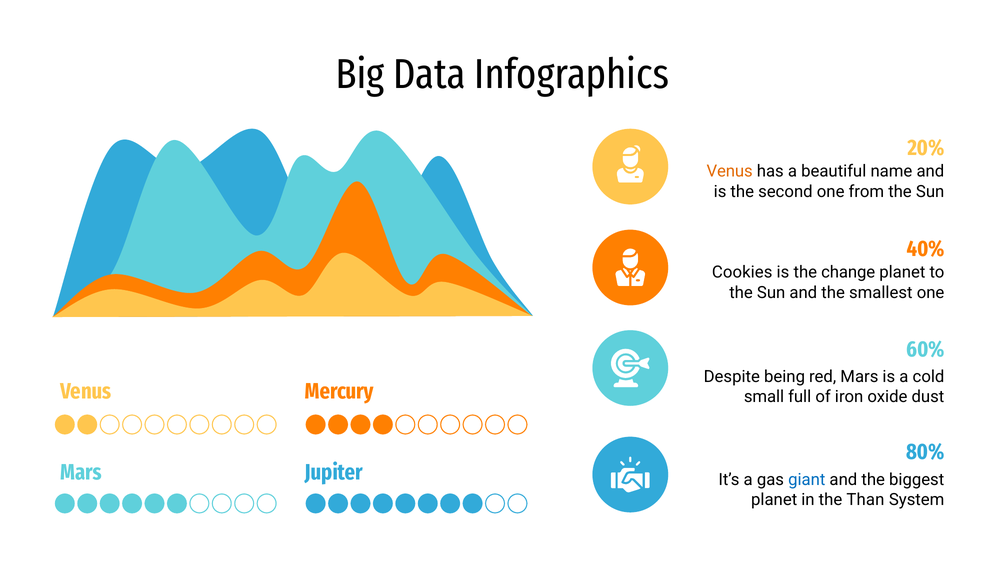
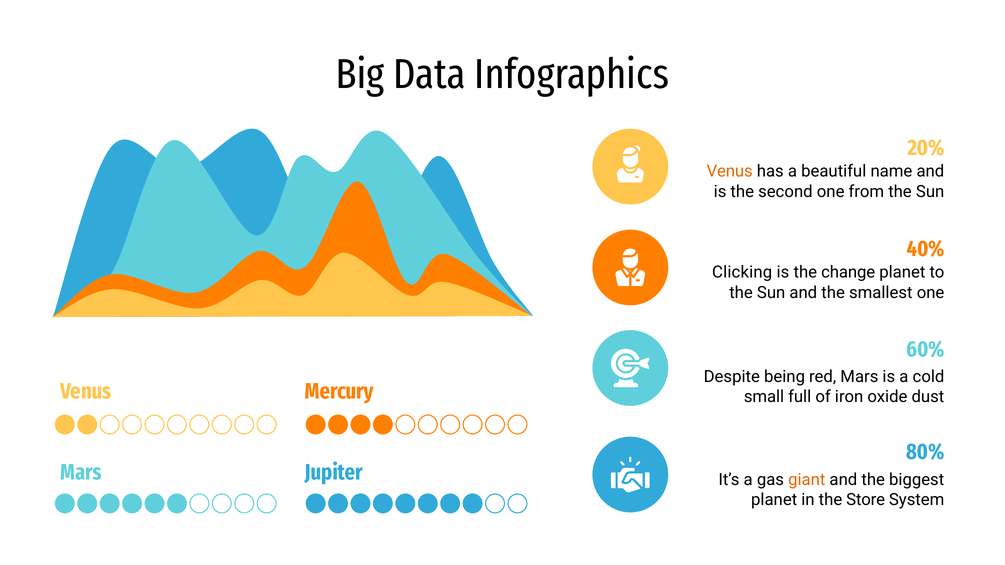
Cookies: Cookies -> Clicking (742, 273)
giant colour: blue -> orange (807, 480)
Than: Than -> Store (866, 500)
